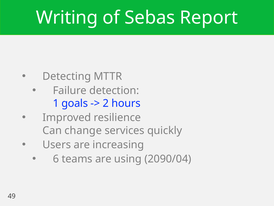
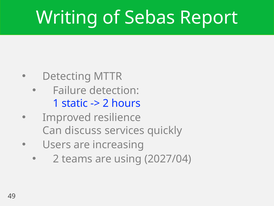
goals: goals -> static (75, 103)
change: change -> discuss (83, 130)
6: 6 -> 2 (56, 159)
2090/04: 2090/04 -> 2027/04 (168, 159)
